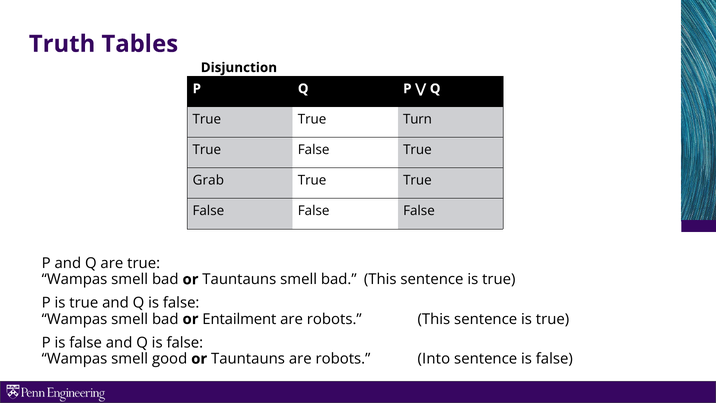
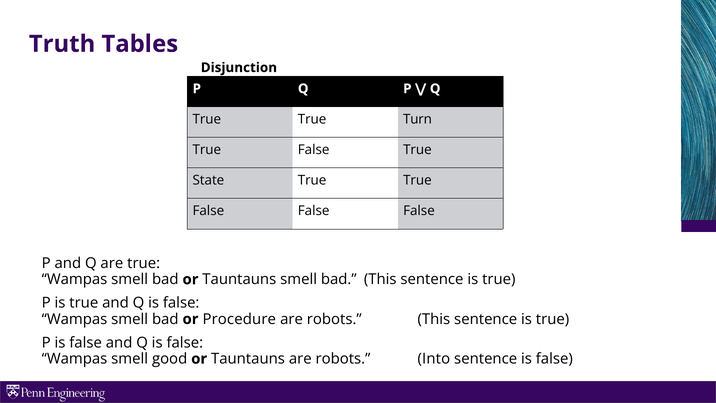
Grab: Grab -> State (208, 180)
Entailment: Entailment -> Procedure (239, 319)
